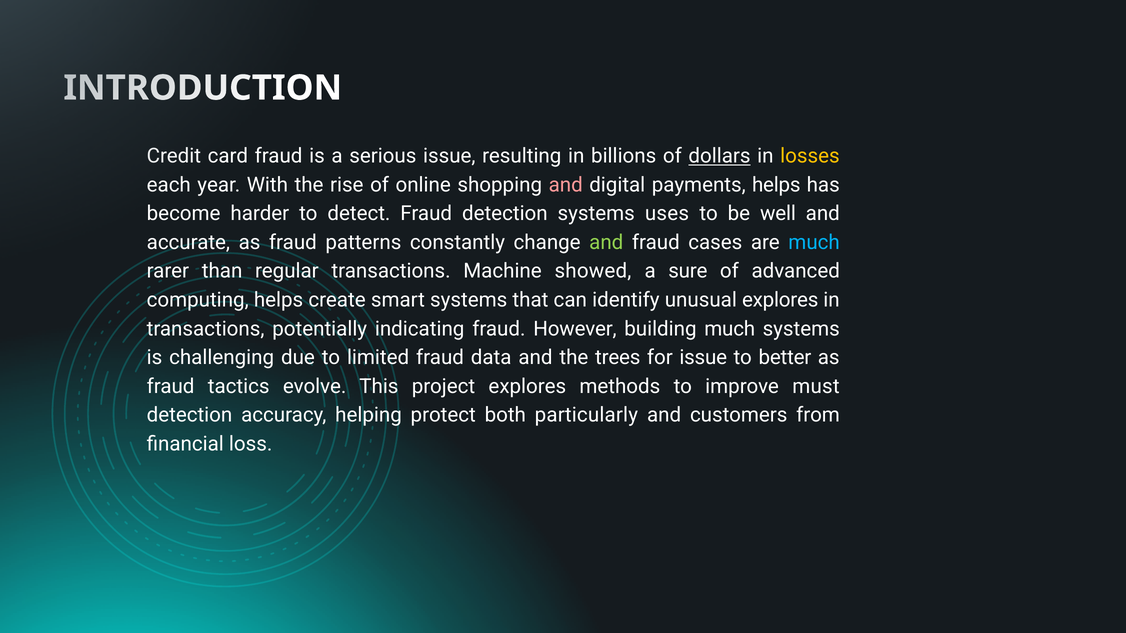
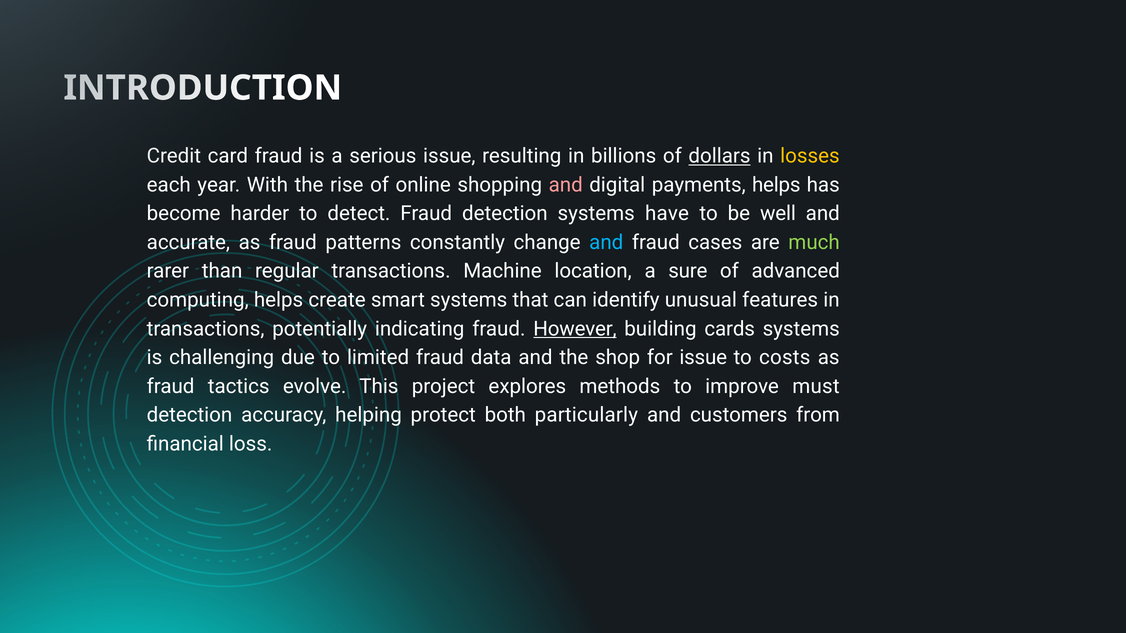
uses: uses -> have (667, 214)
and colour: light green -> light blue (606, 243)
much colour: light blue -> light green (814, 243)
showed: showed -> location (593, 271)
unusual explores: explores -> features (780, 300)
However underline: none -> present (575, 329)
building much: much -> cards (730, 329)
trees: trees -> shop (618, 358)
better: better -> costs (785, 358)
